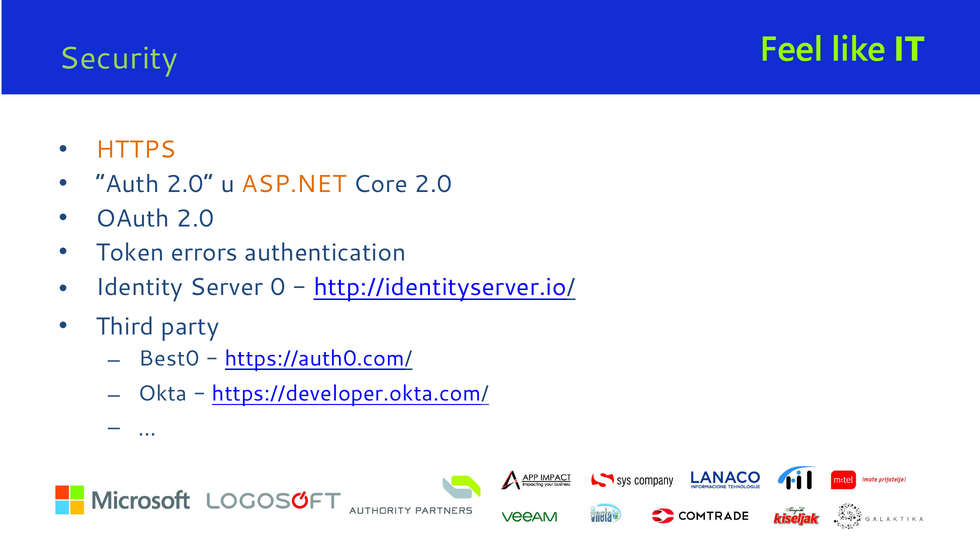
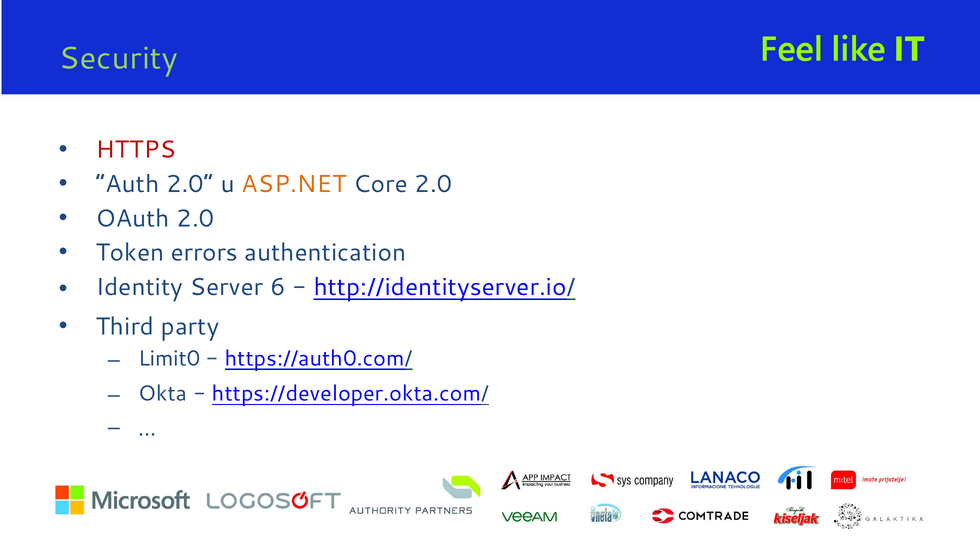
HTTPS colour: orange -> red (136, 150)
0: 0 -> 6 (278, 287)
Best0: Best0 -> Limit0 (169, 359)
